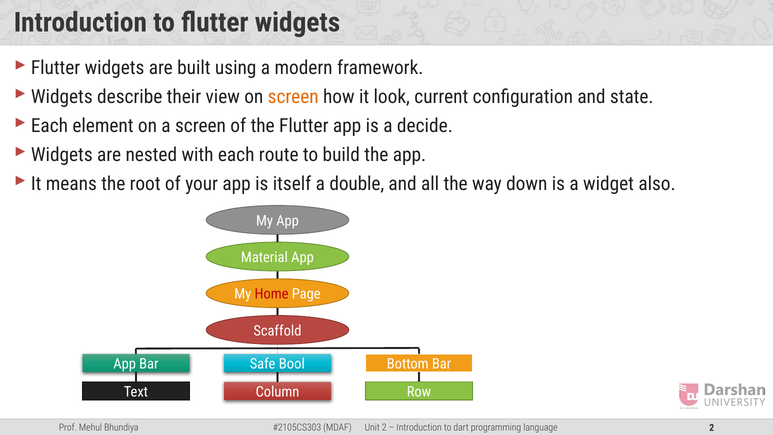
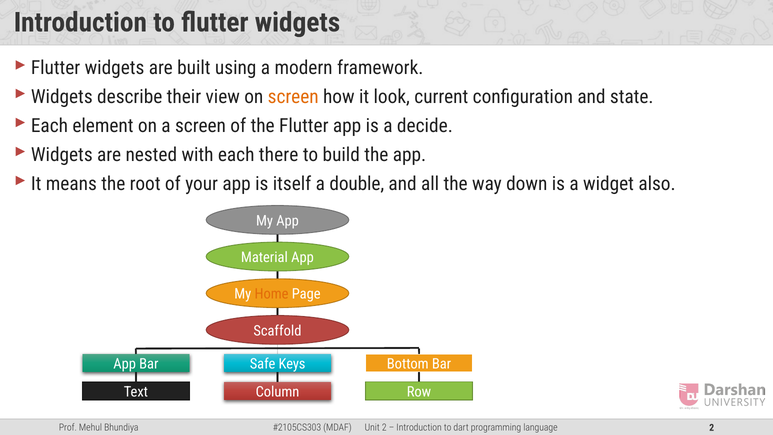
route: route -> there (279, 155)
Home colour: red -> orange (272, 294)
Bool: Bool -> Keys (292, 364)
